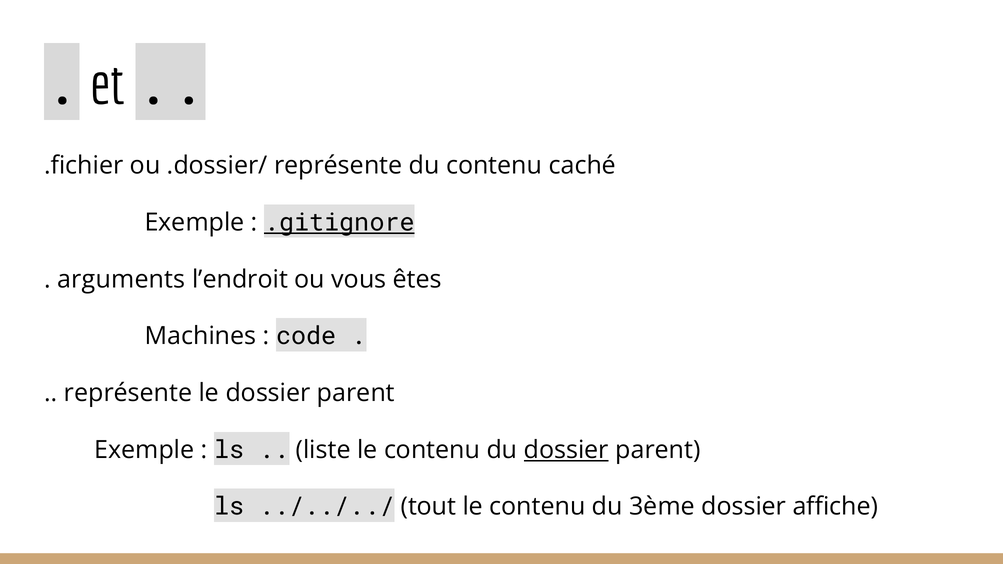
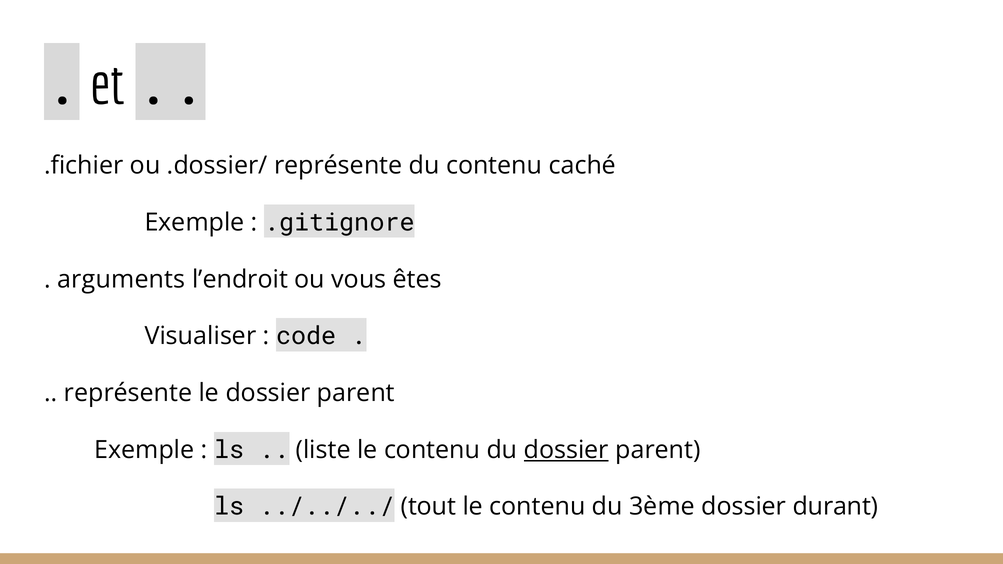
.gitignore underline: present -> none (339, 223)
Machines: Machines -> Visualiser (200, 336)
affiche: affiche -> durant (835, 507)
